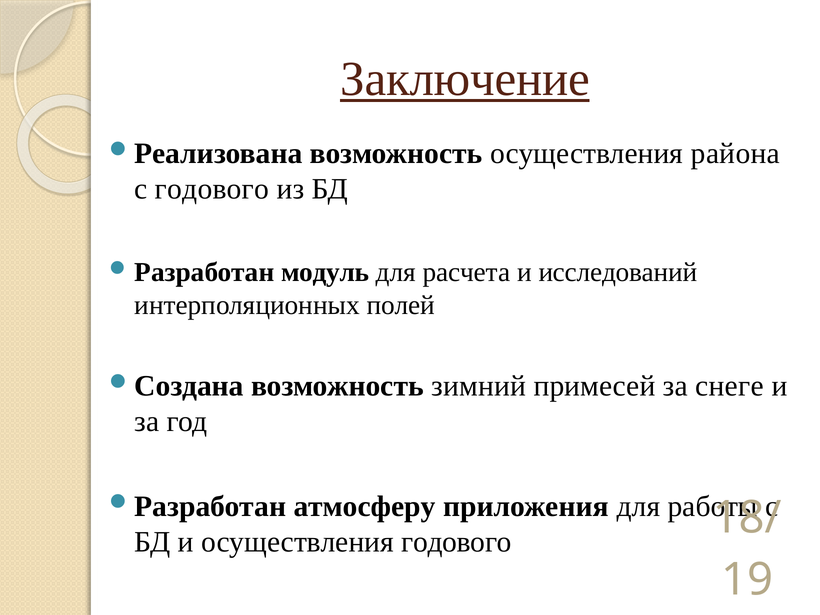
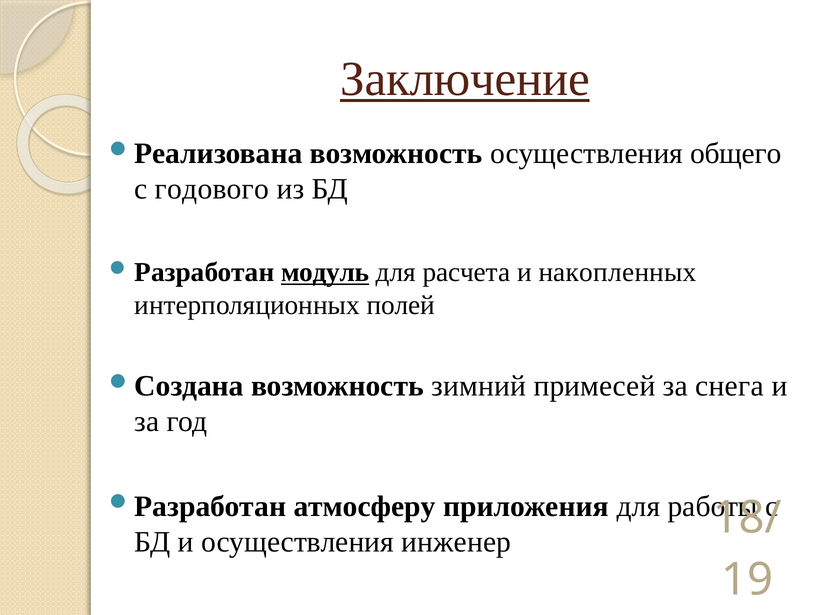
района: района -> общего (736, 154)
модуль underline: none -> present (325, 272)
исследований: исследований -> накопленных (618, 272)
снеге: снеге -> снега (729, 386)
осуществления годового: годового -> инженер (456, 542)
